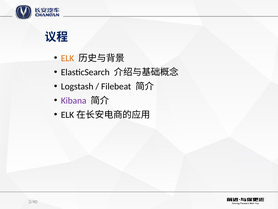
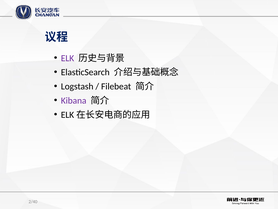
ELK colour: orange -> purple (68, 58)
